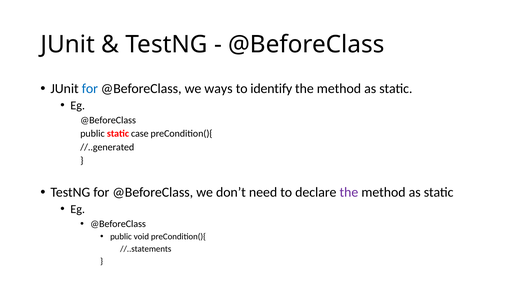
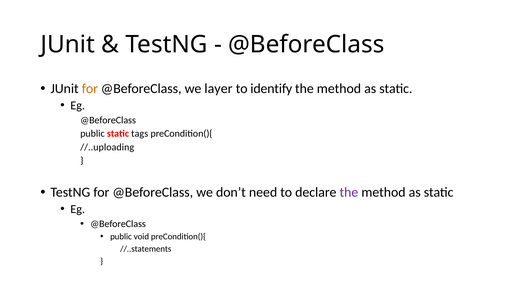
for colour: blue -> orange (90, 89)
ways: ways -> layer (218, 89)
case: case -> tags (140, 134)
//..generated: //..generated -> //..uploading (107, 147)
